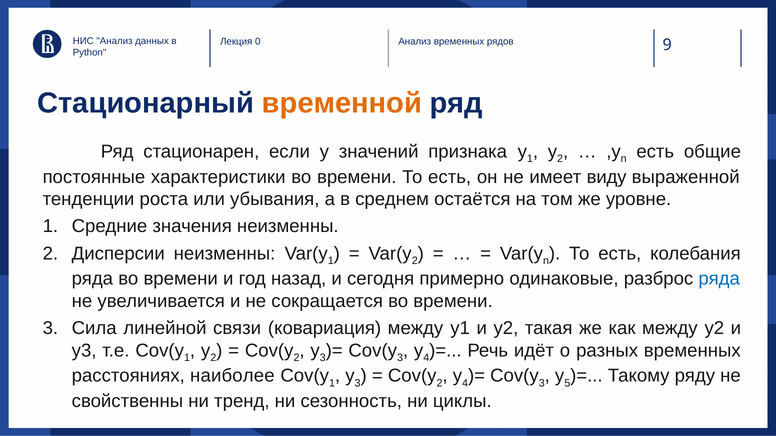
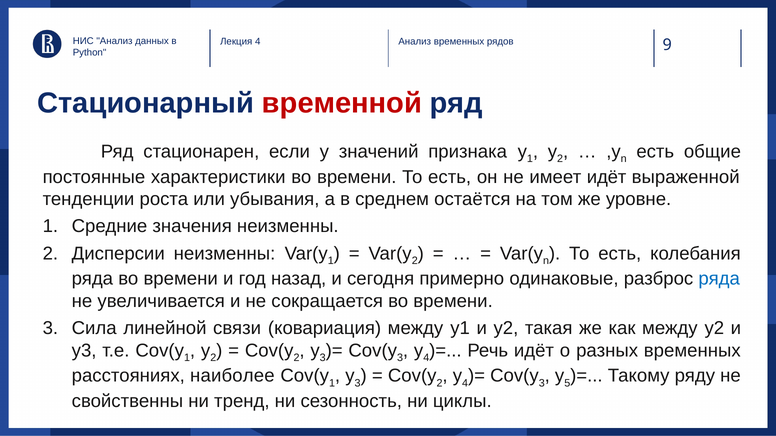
Лекция 0: 0 -> 4 (258, 41)
временной colour: orange -> red (342, 103)
имеет виду: виду -> идёт (607, 177)
